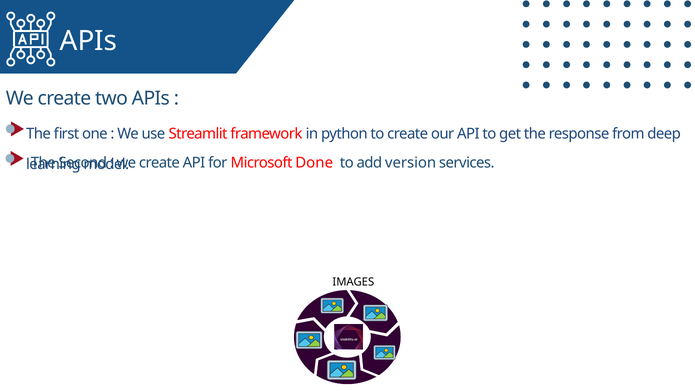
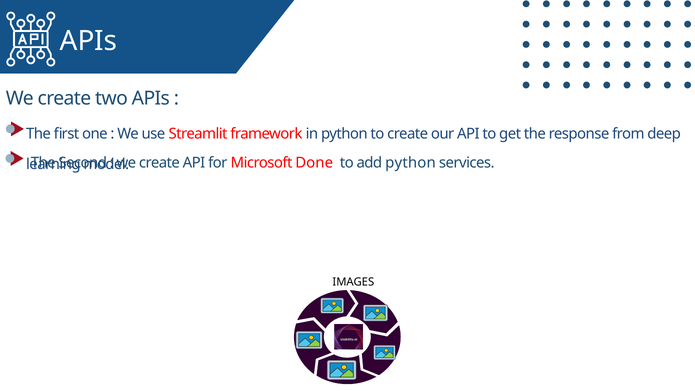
add version: version -> python (411, 163)
